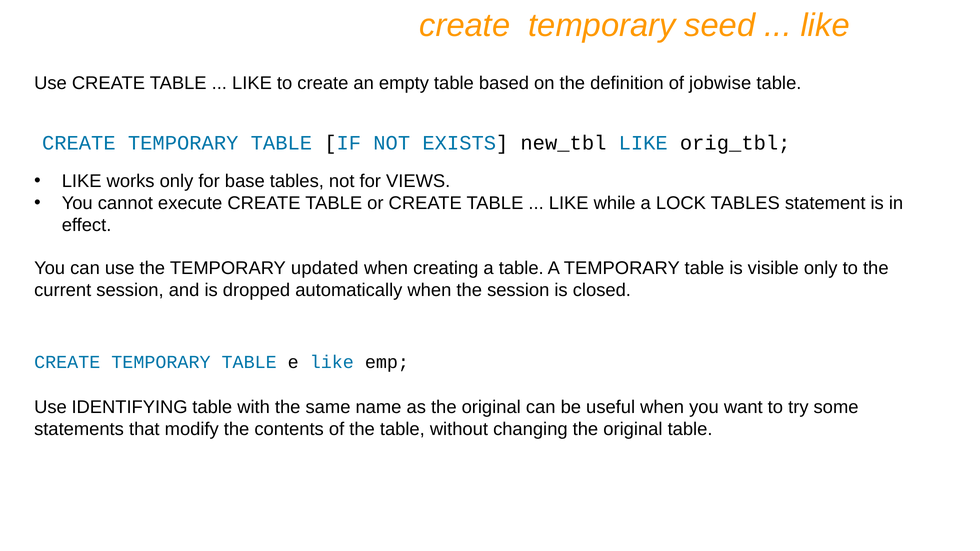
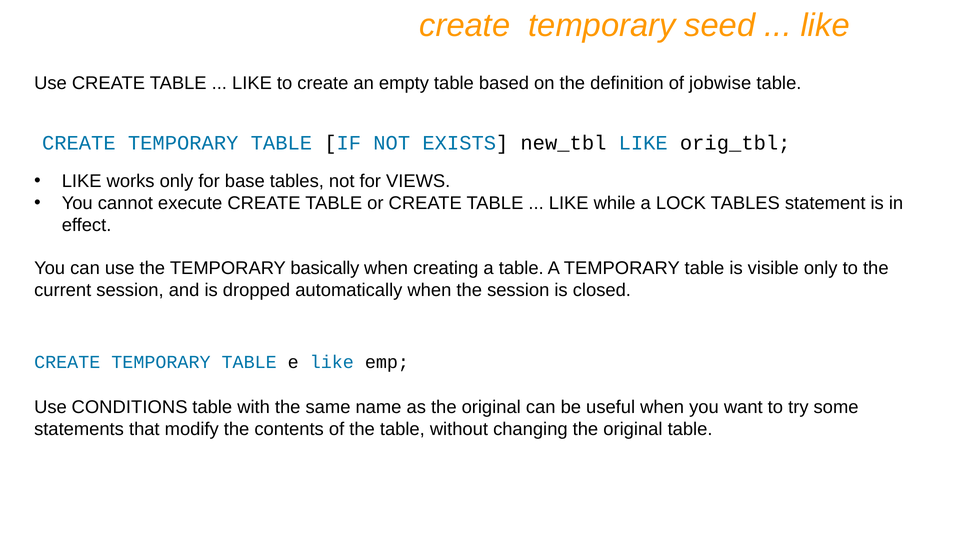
updated: updated -> basically (325, 269)
IDENTIFYING: IDENTIFYING -> CONDITIONS (130, 407)
